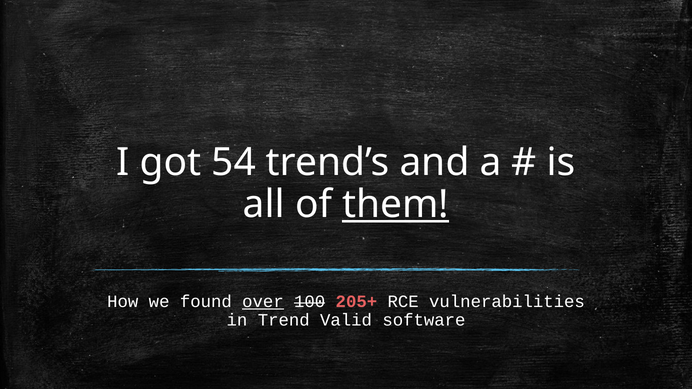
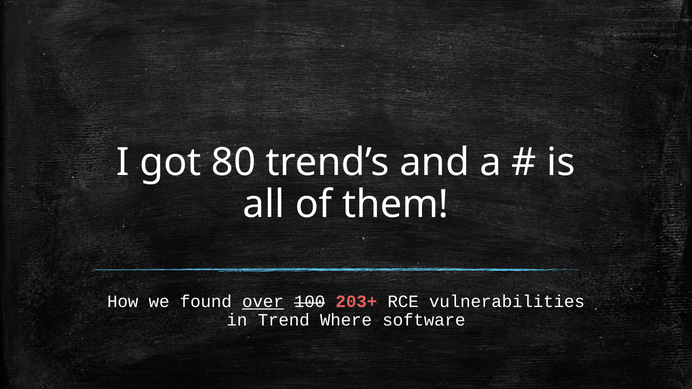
54: 54 -> 80 (234, 163)
them underline: present -> none (396, 205)
205+: 205+ -> 203+ (356, 302)
Valid: Valid -> Where (346, 320)
